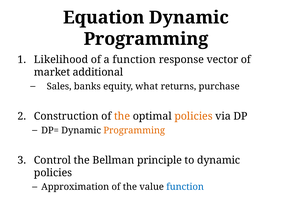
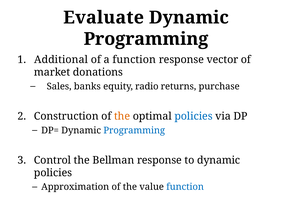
Equation: Equation -> Evaluate (104, 18)
Likelihood: Likelihood -> Additional (61, 60)
additional: additional -> donations (98, 72)
what: what -> radio (147, 86)
policies colour: orange -> blue (194, 116)
Programming colour: orange -> blue (134, 130)
Bellman principle: principle -> response (159, 160)
